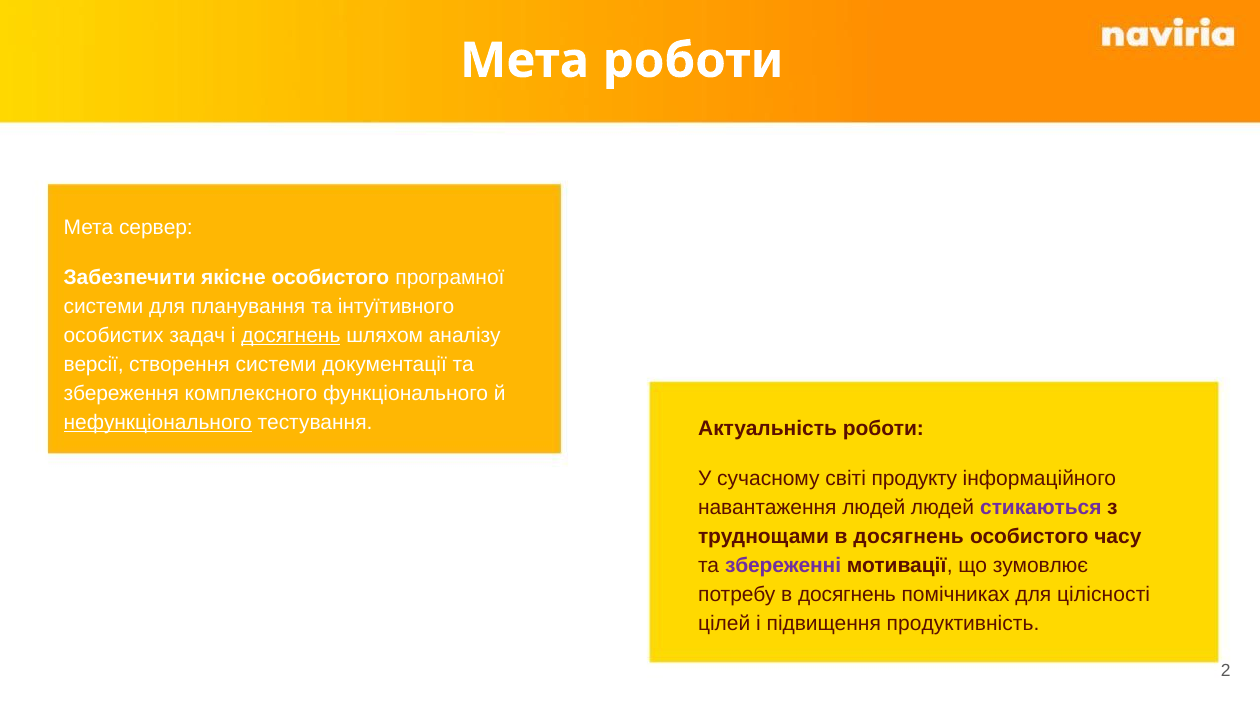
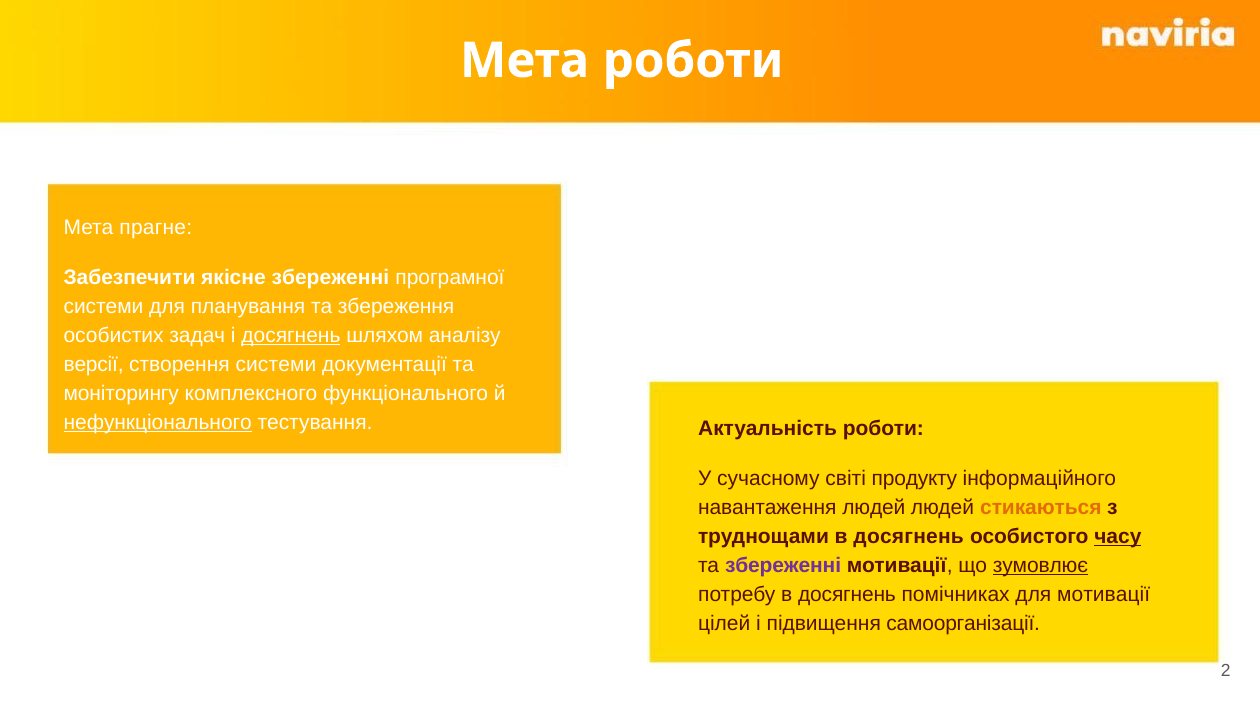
сервер: сервер -> прагне (156, 227)
якісне особистого: особистого -> збереженні (330, 277)
інтуїтивного: інтуїтивного -> збереження (396, 306)
збереження: збереження -> моніторингу (121, 393)
стикаються colour: purple -> orange (1041, 508)
часу underline: none -> present (1118, 537)
зумовлює underline: none -> present (1040, 566)
для цілісності: цілісності -> мотивації (1104, 595)
продуктивність: продуктивність -> самоорганізації (963, 624)
